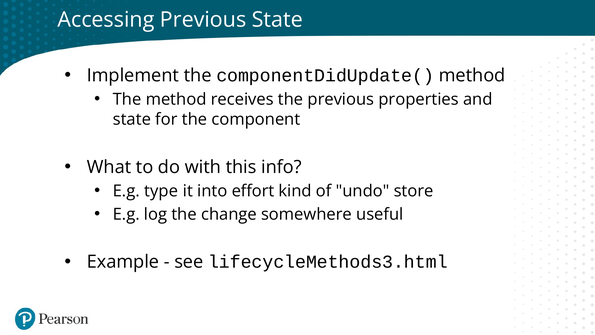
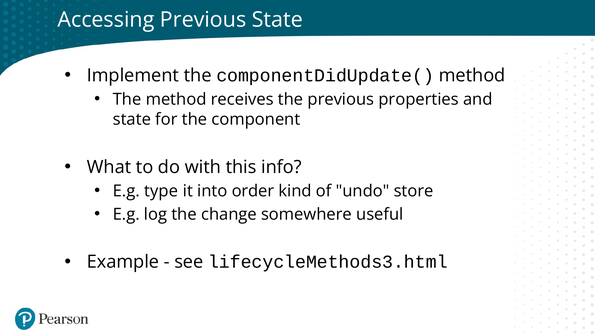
effort: effort -> order (253, 191)
